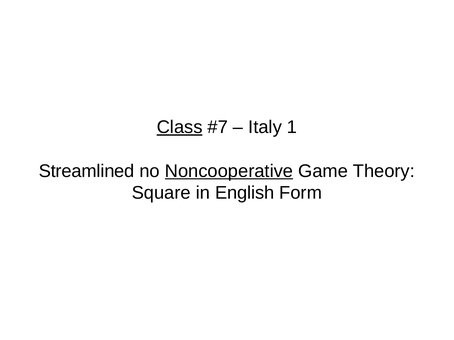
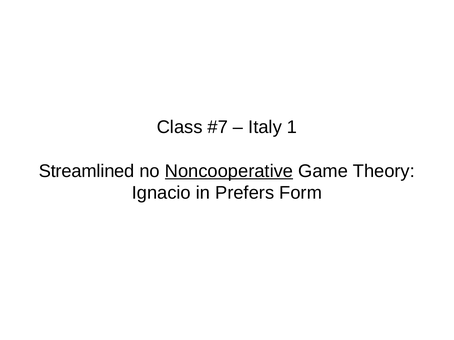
Class underline: present -> none (180, 127)
Square: Square -> Ignacio (161, 193)
English: English -> Prefers (245, 193)
